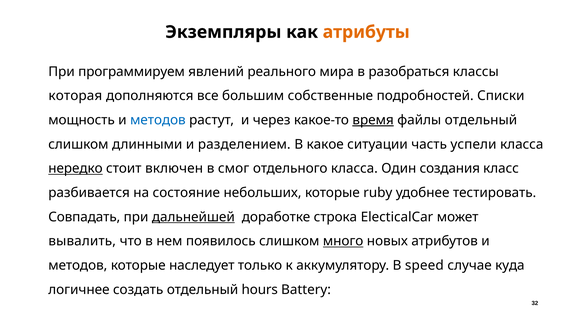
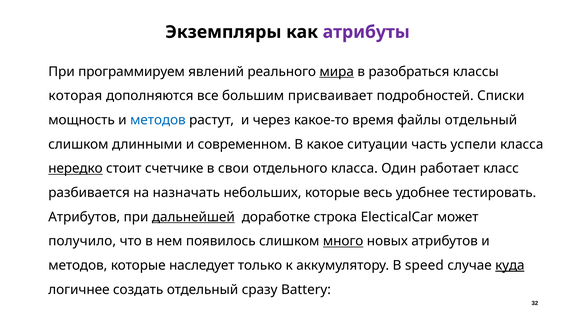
атрибуты colour: orange -> purple (366, 32)
мира underline: none -> present (337, 72)
собственные: собственные -> присваивает (330, 96)
время underline: present -> none (373, 120)
разделением: разделением -> современном (244, 144)
включен: включен -> счетчике (174, 169)
смог: смог -> свои (234, 169)
создания: создания -> работает (450, 169)
состояние: состояние -> назначать (186, 193)
ruby: ruby -> весь (378, 193)
Совпадать: Совпадать -> Атрибутов (84, 217)
вывалить: вывалить -> получило (82, 242)
куда underline: none -> present (510, 266)
hours: hours -> сразу (260, 290)
